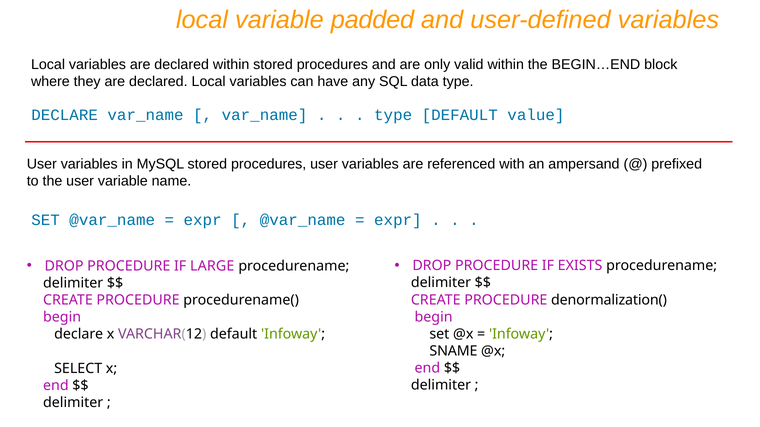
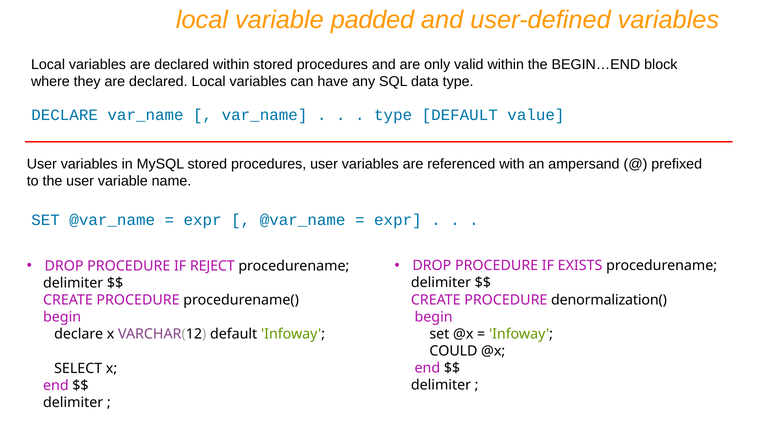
LARGE: LARGE -> REJECT (212, 266)
SNAME: SNAME -> COULD (453, 351)
